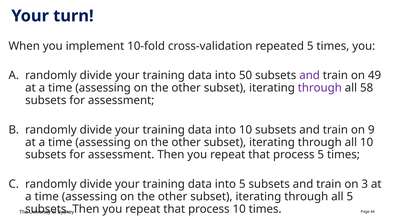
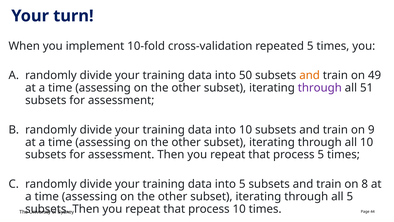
and colour: purple -> orange (310, 75)
58: 58 -> 51 (367, 88)
3: 3 -> 8 (365, 184)
